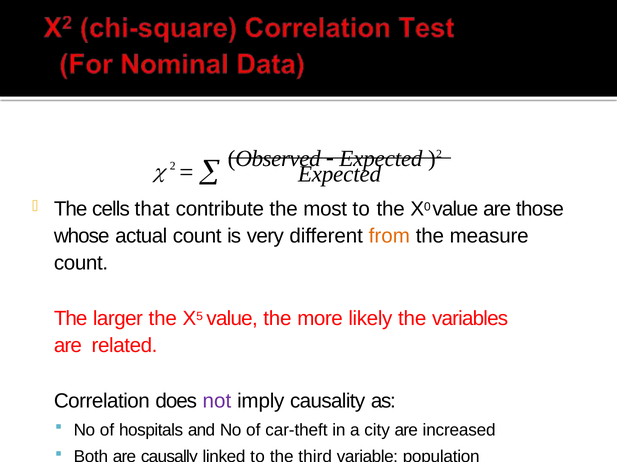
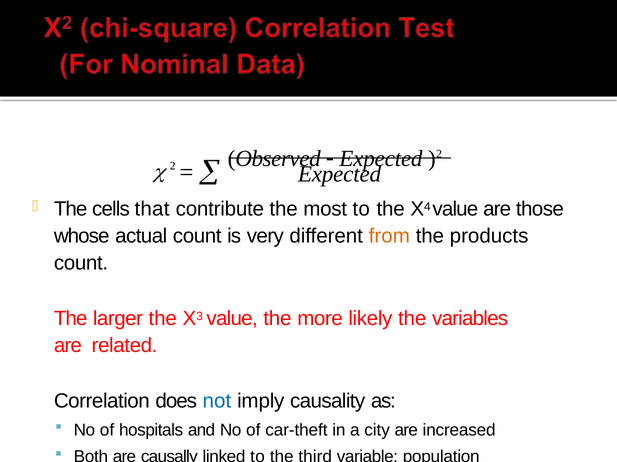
0: 0 -> 4 (427, 207)
measure: measure -> products (489, 236)
5: 5 -> 3 (200, 317)
not colour: purple -> blue (217, 402)
